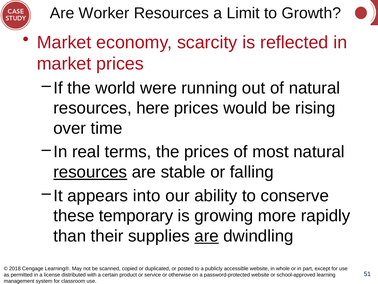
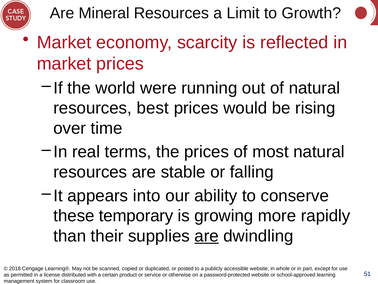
Worker: Worker -> Mineral (104, 13)
here: here -> best (153, 108)
resources underline: present -> none (90, 172)
